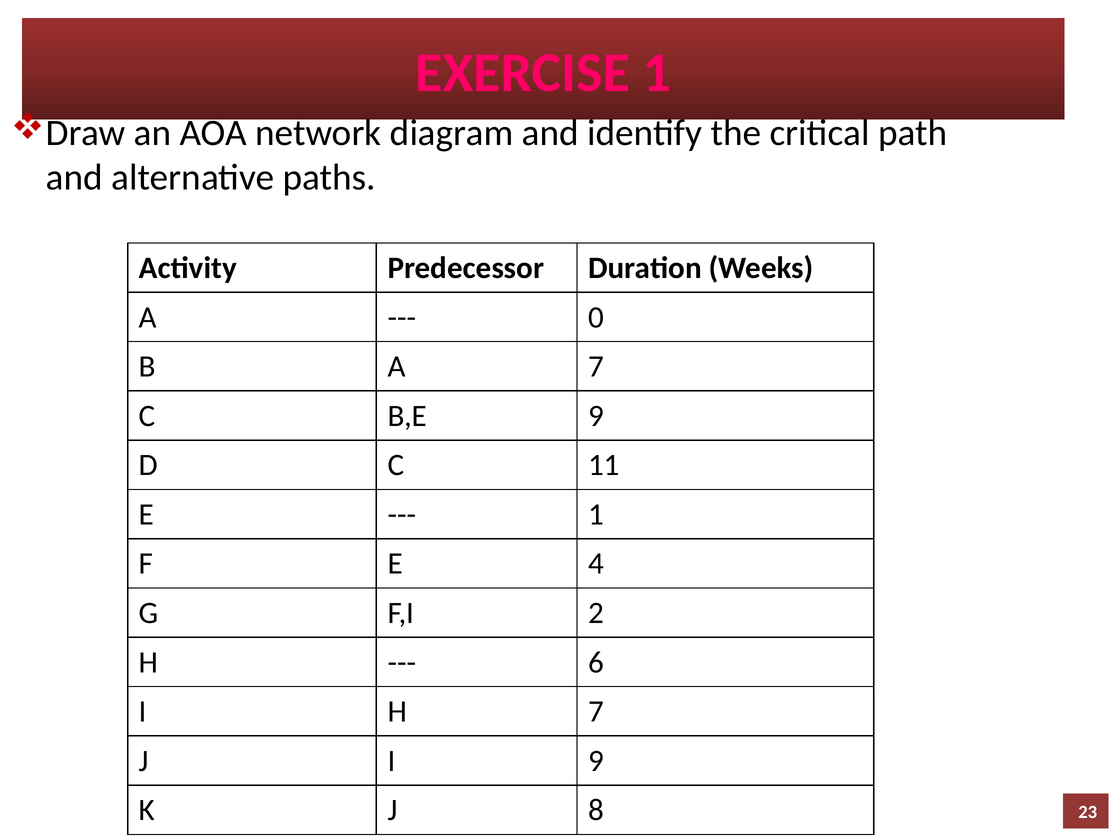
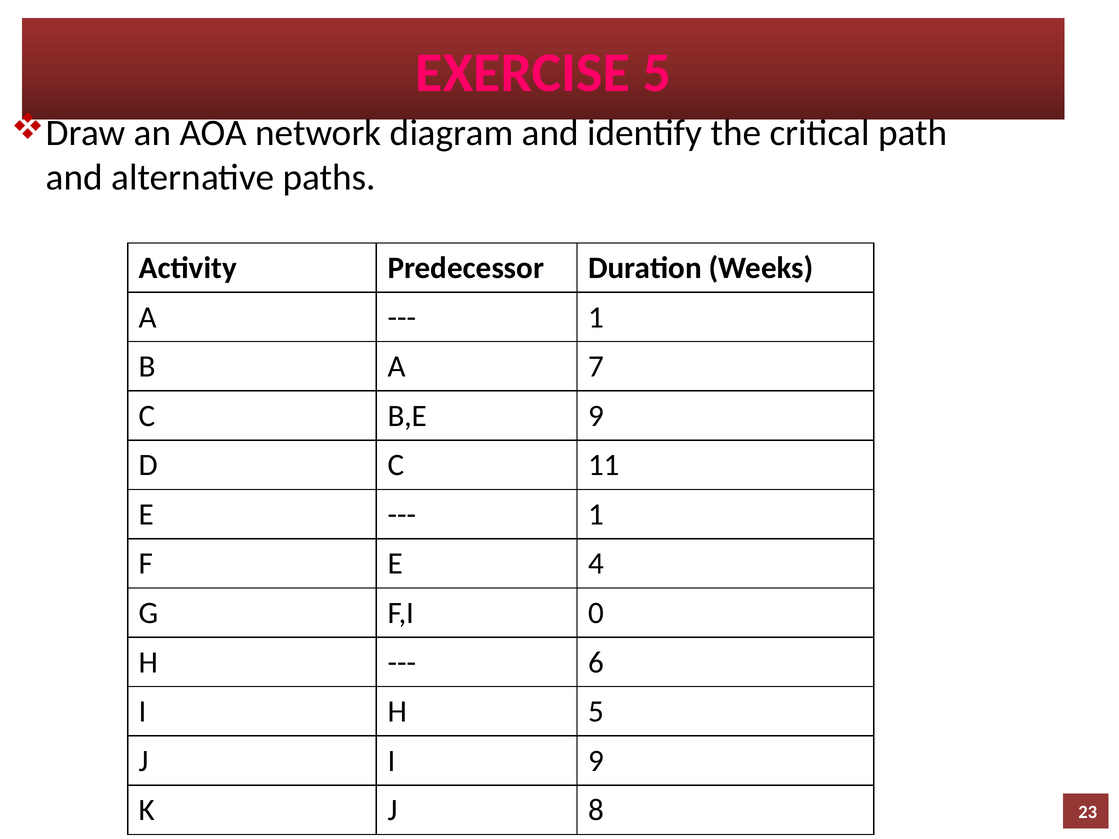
EXERCISE 1: 1 -> 5 (657, 73)
0: 0 -> 1 (596, 317)
2: 2 -> 0 (596, 613)
H 7: 7 -> 5 (596, 712)
